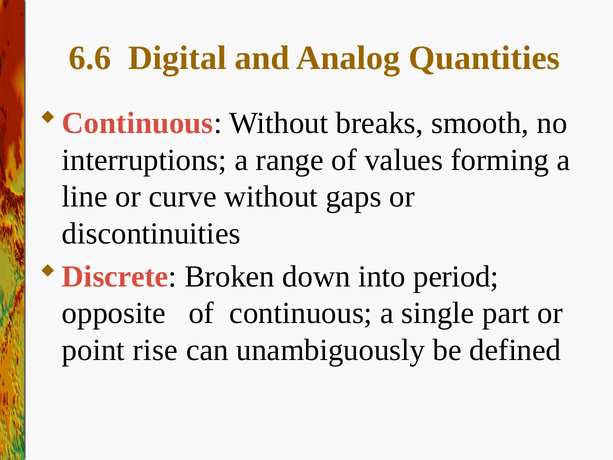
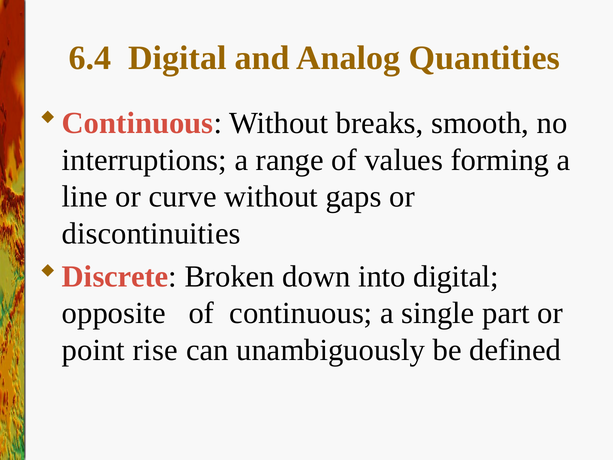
6.6: 6.6 -> 6.4 (90, 58)
into period: period -> digital (456, 276)
